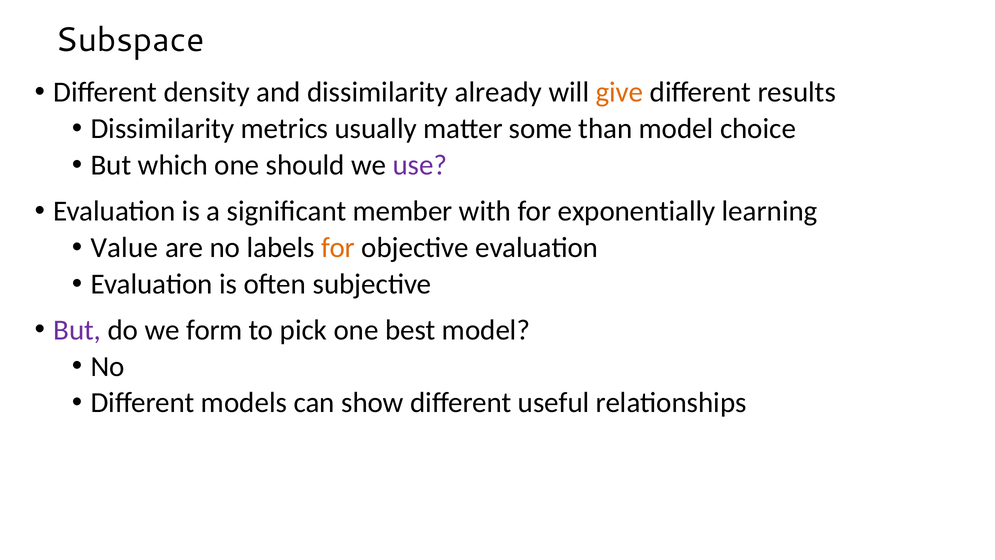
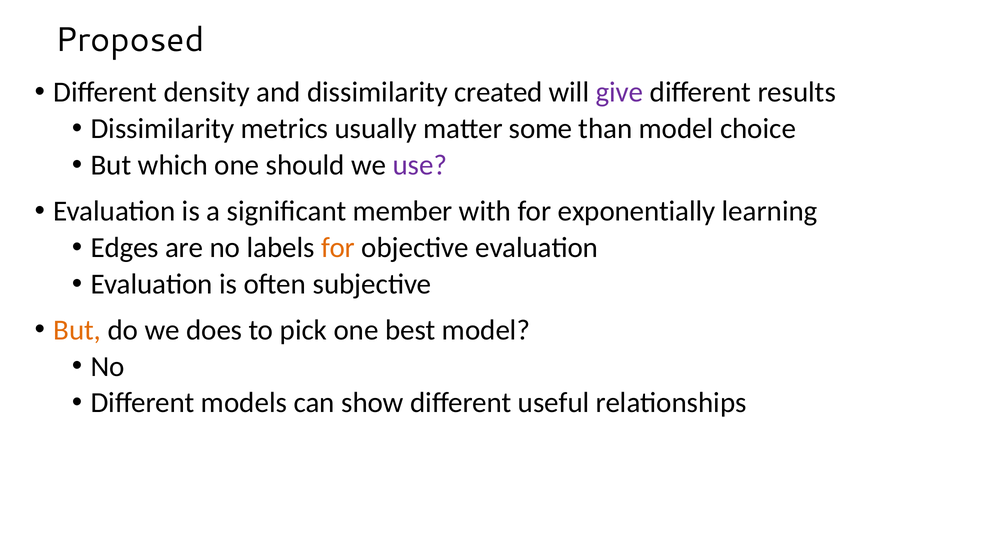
Subspace: Subspace -> Proposed (130, 40)
already: already -> created (498, 92)
give colour: orange -> purple (620, 92)
Value: Value -> Edges (125, 247)
But colour: purple -> orange (77, 330)
form: form -> does (214, 330)
